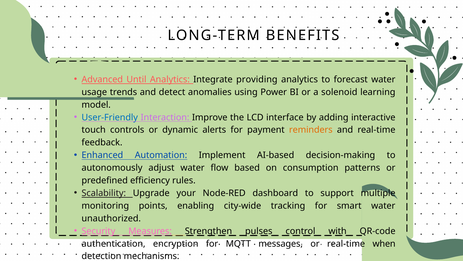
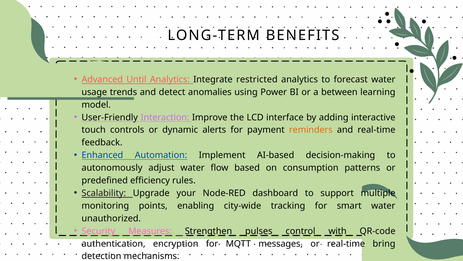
providing: providing -> restricted (257, 79)
solenoid: solenoid -> between (339, 92)
User-Friendly colour: blue -> black (110, 117)
when: when -> bring (384, 243)
